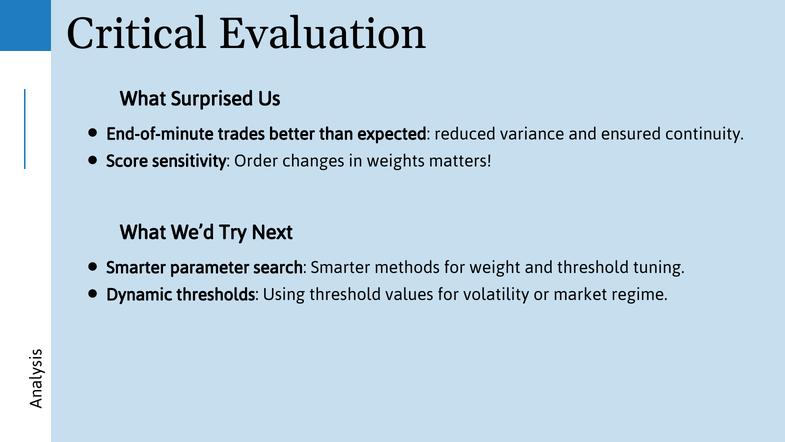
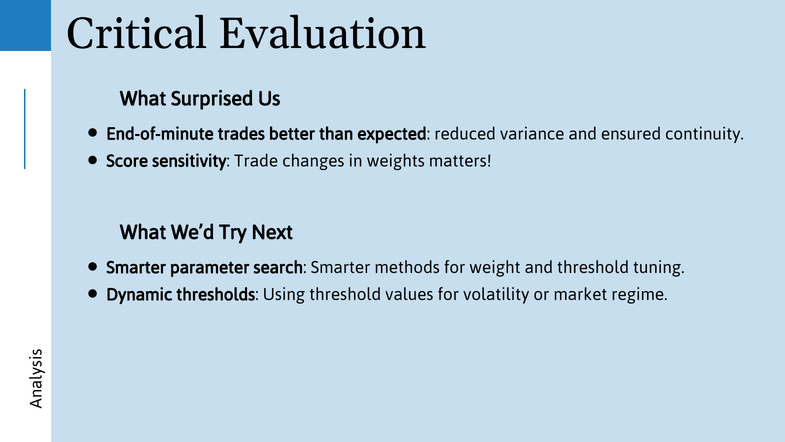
Order: Order -> Trade (256, 160)
